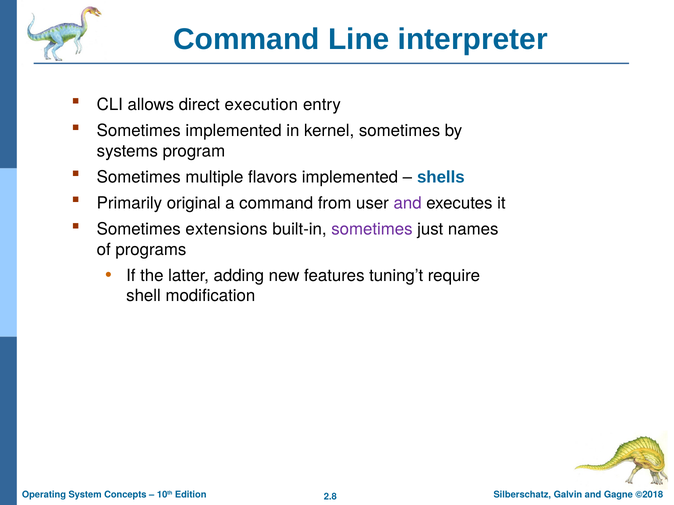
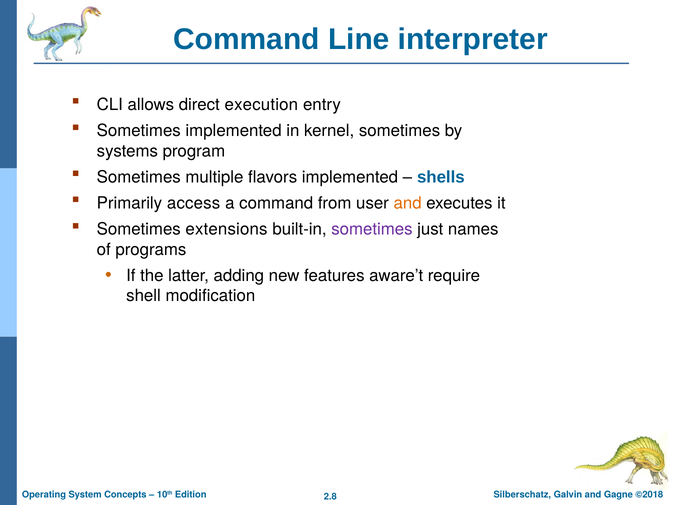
original: original -> access (194, 203)
and colour: purple -> orange (408, 203)
tuning’t: tuning’t -> aware’t (396, 276)
